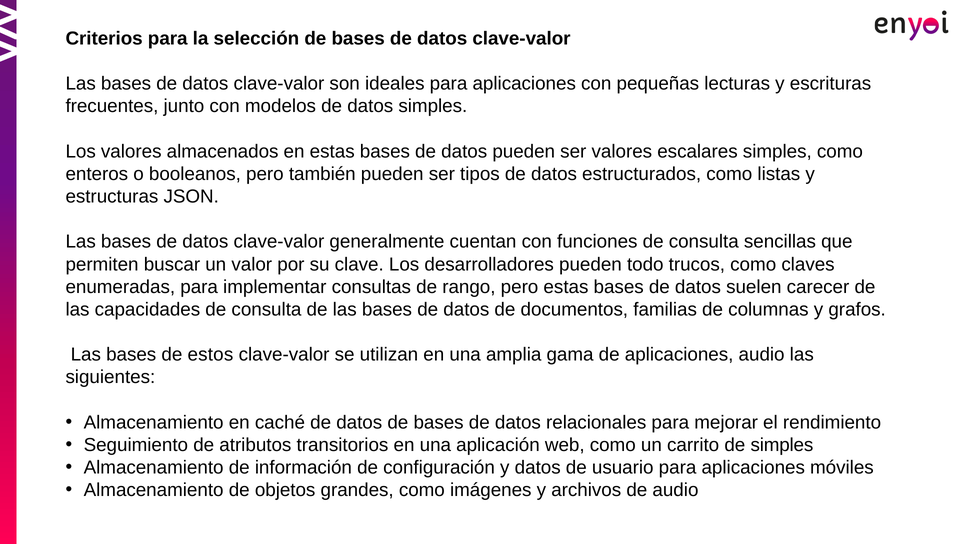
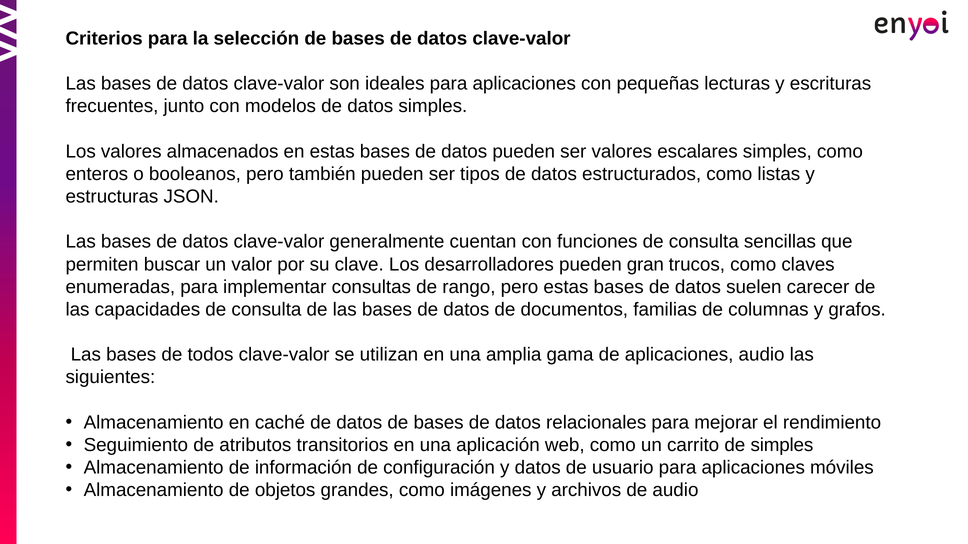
todo: todo -> gran (645, 265)
estos: estos -> todos (211, 355)
